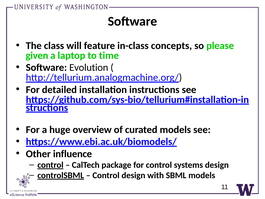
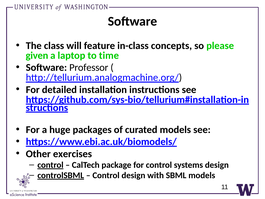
Evolution: Evolution -> Professor (89, 67)
overview: overview -> packages (92, 130)
influence: influence -> exercises (72, 154)
